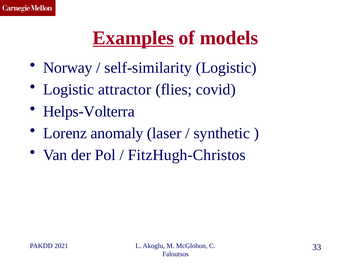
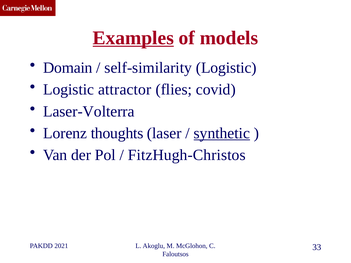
Norway: Norway -> Domain (68, 68)
Helps-Volterra: Helps-Volterra -> Laser-Volterra (89, 111)
anomaly: anomaly -> thoughts (117, 133)
synthetic underline: none -> present (222, 133)
